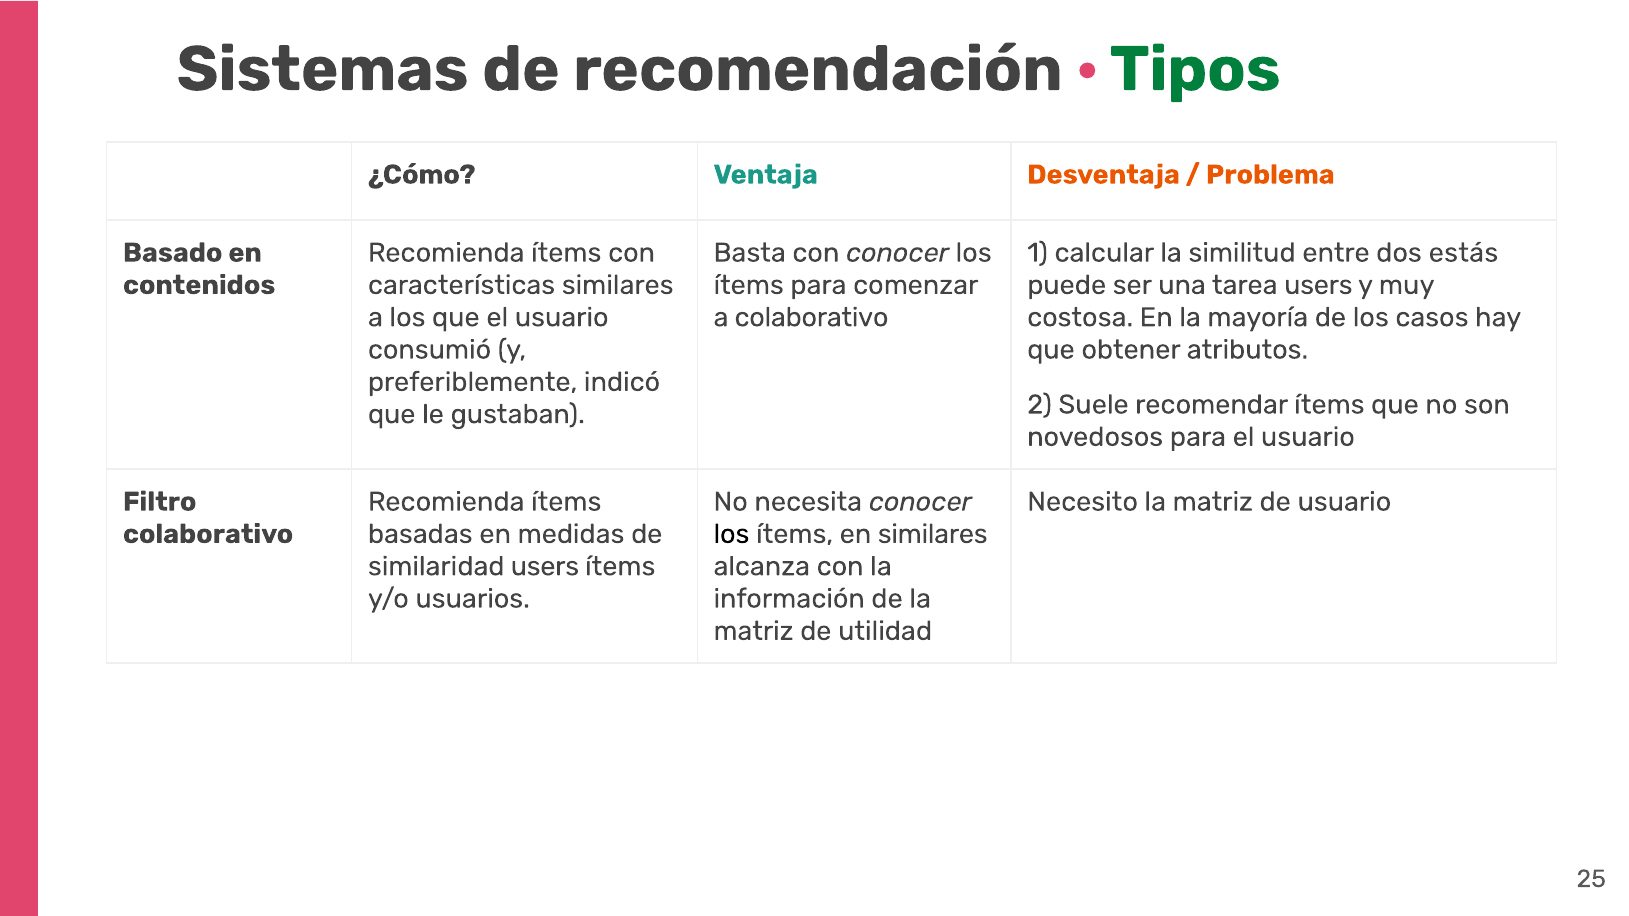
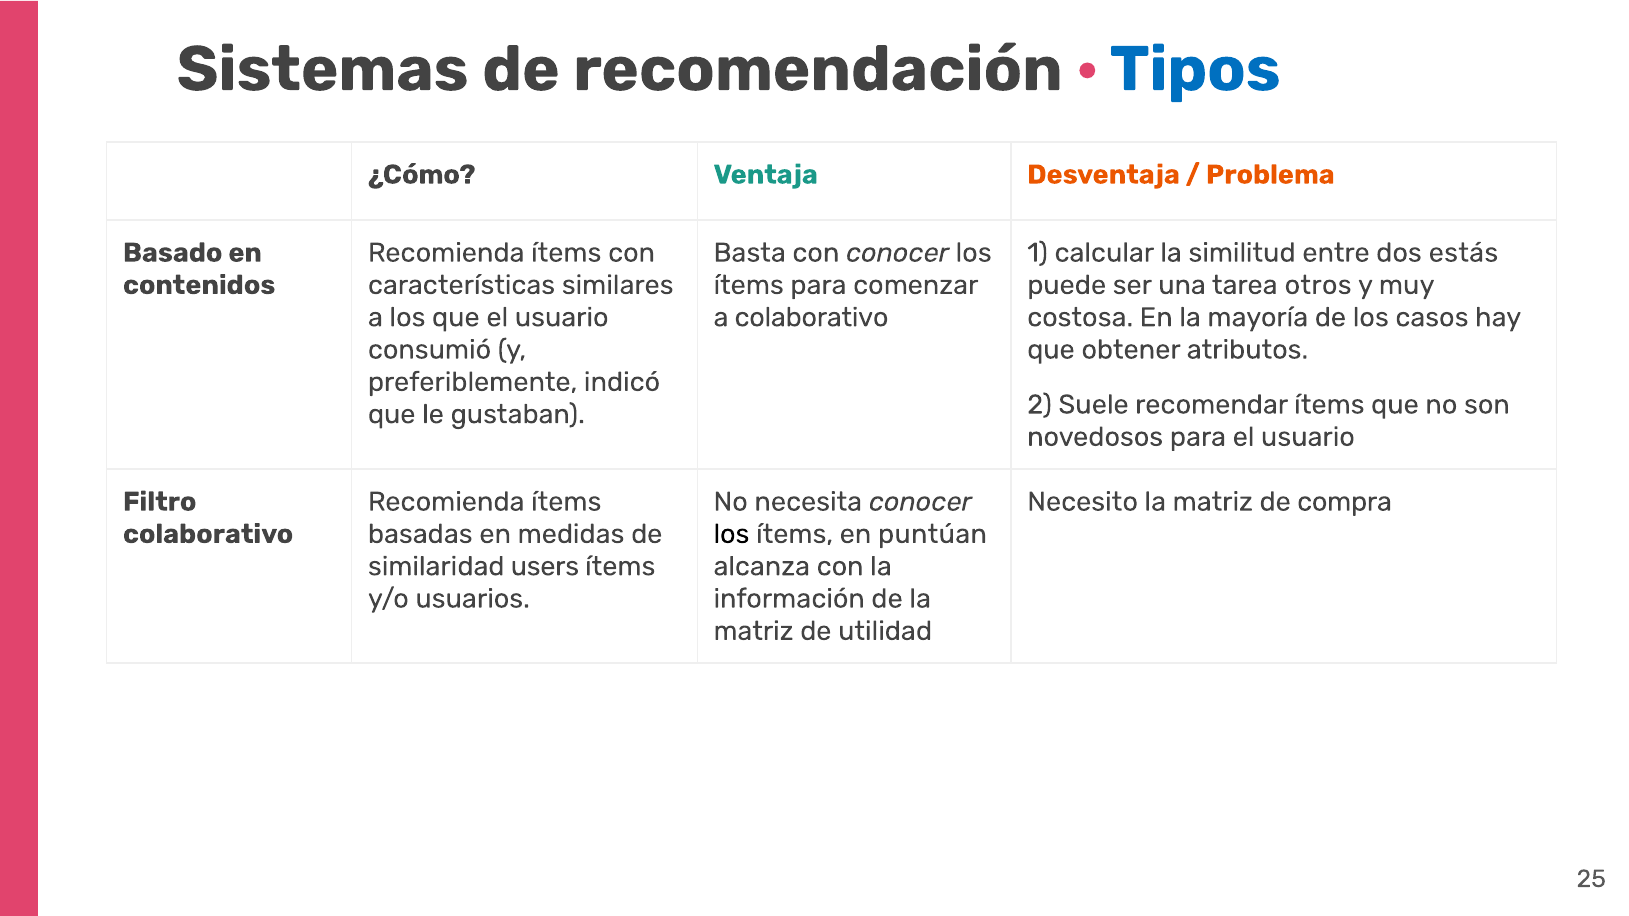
Tipos colour: green -> blue (1195, 69)
tarea users: users -> otros (1318, 285)
de usuario: usuario -> compra (1345, 502)
en similares: similares -> puntúan (932, 534)
